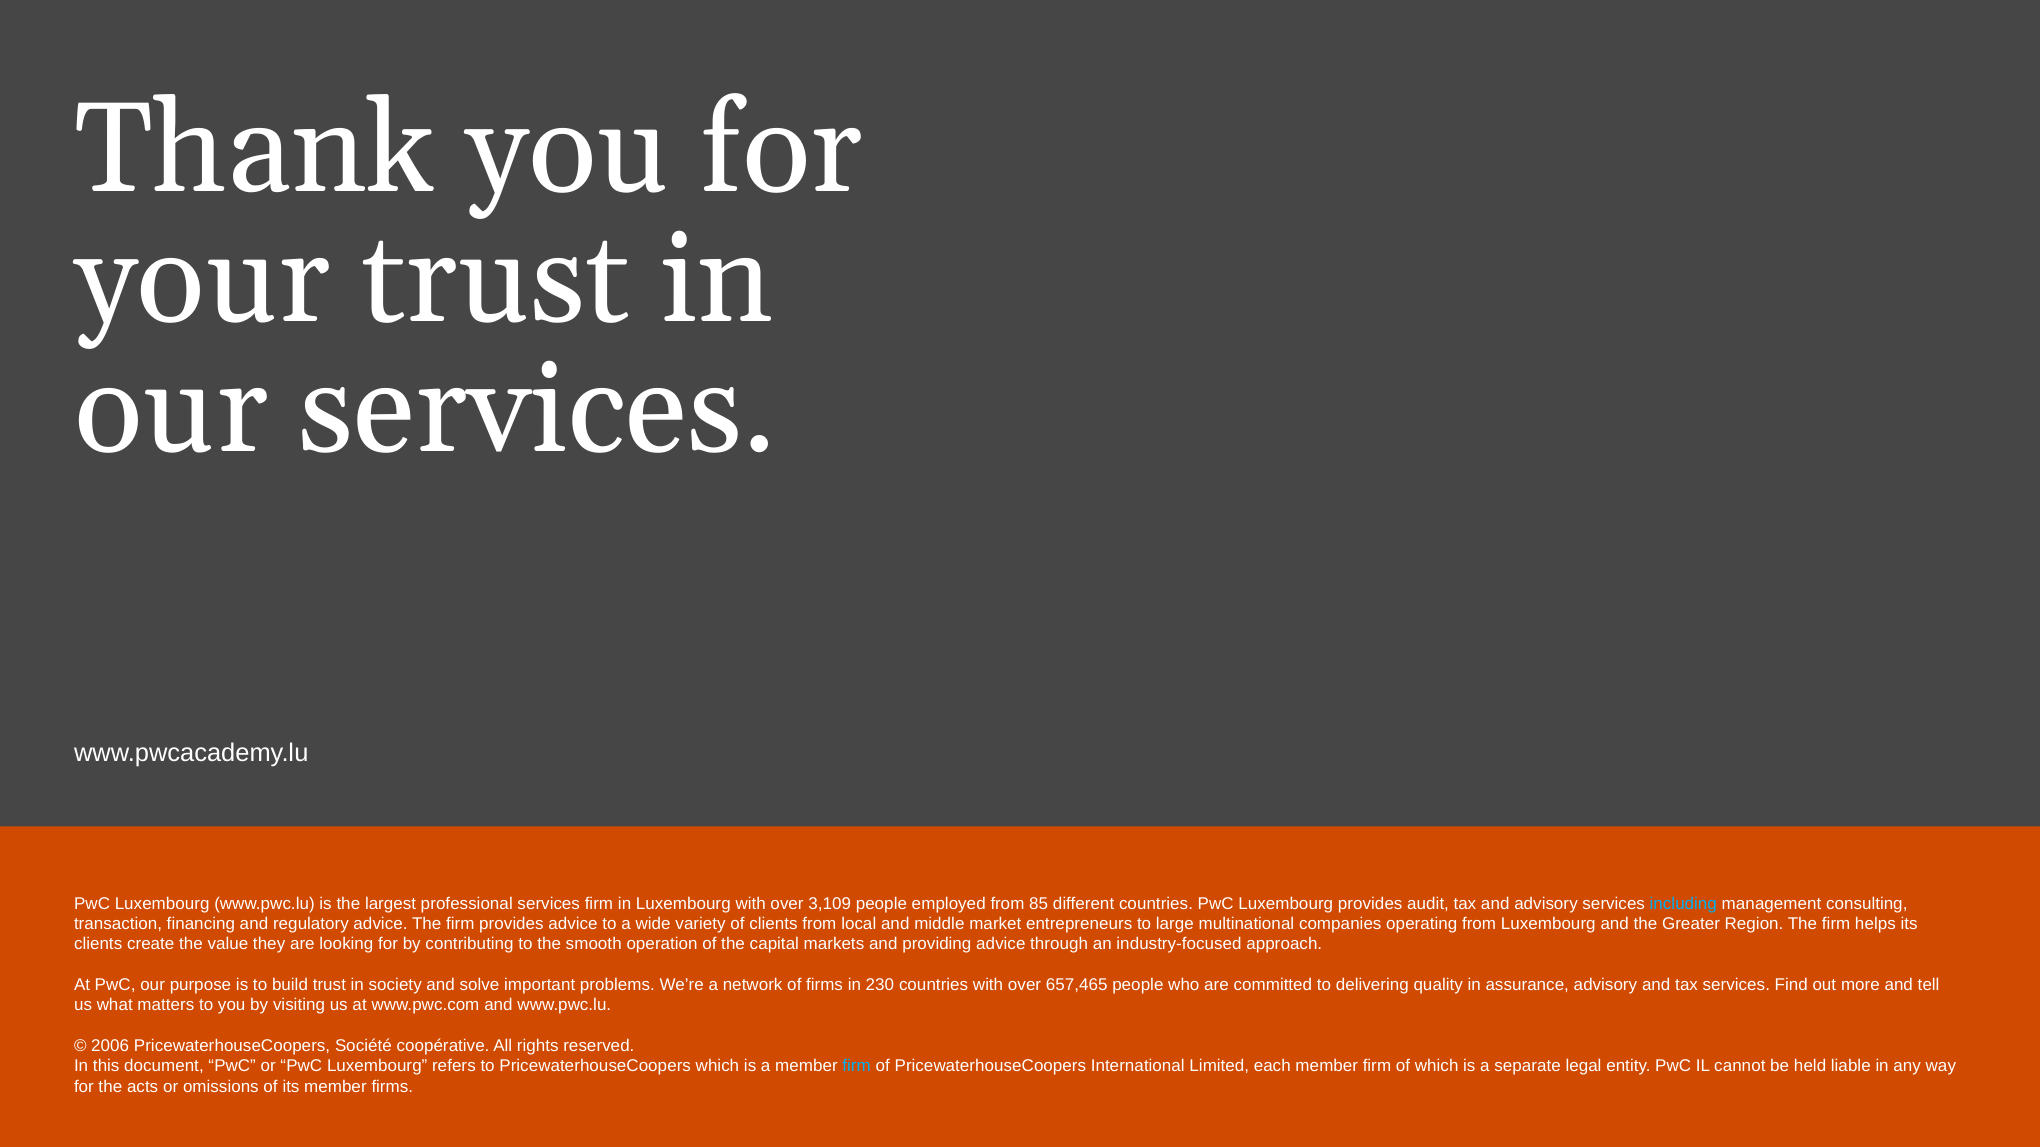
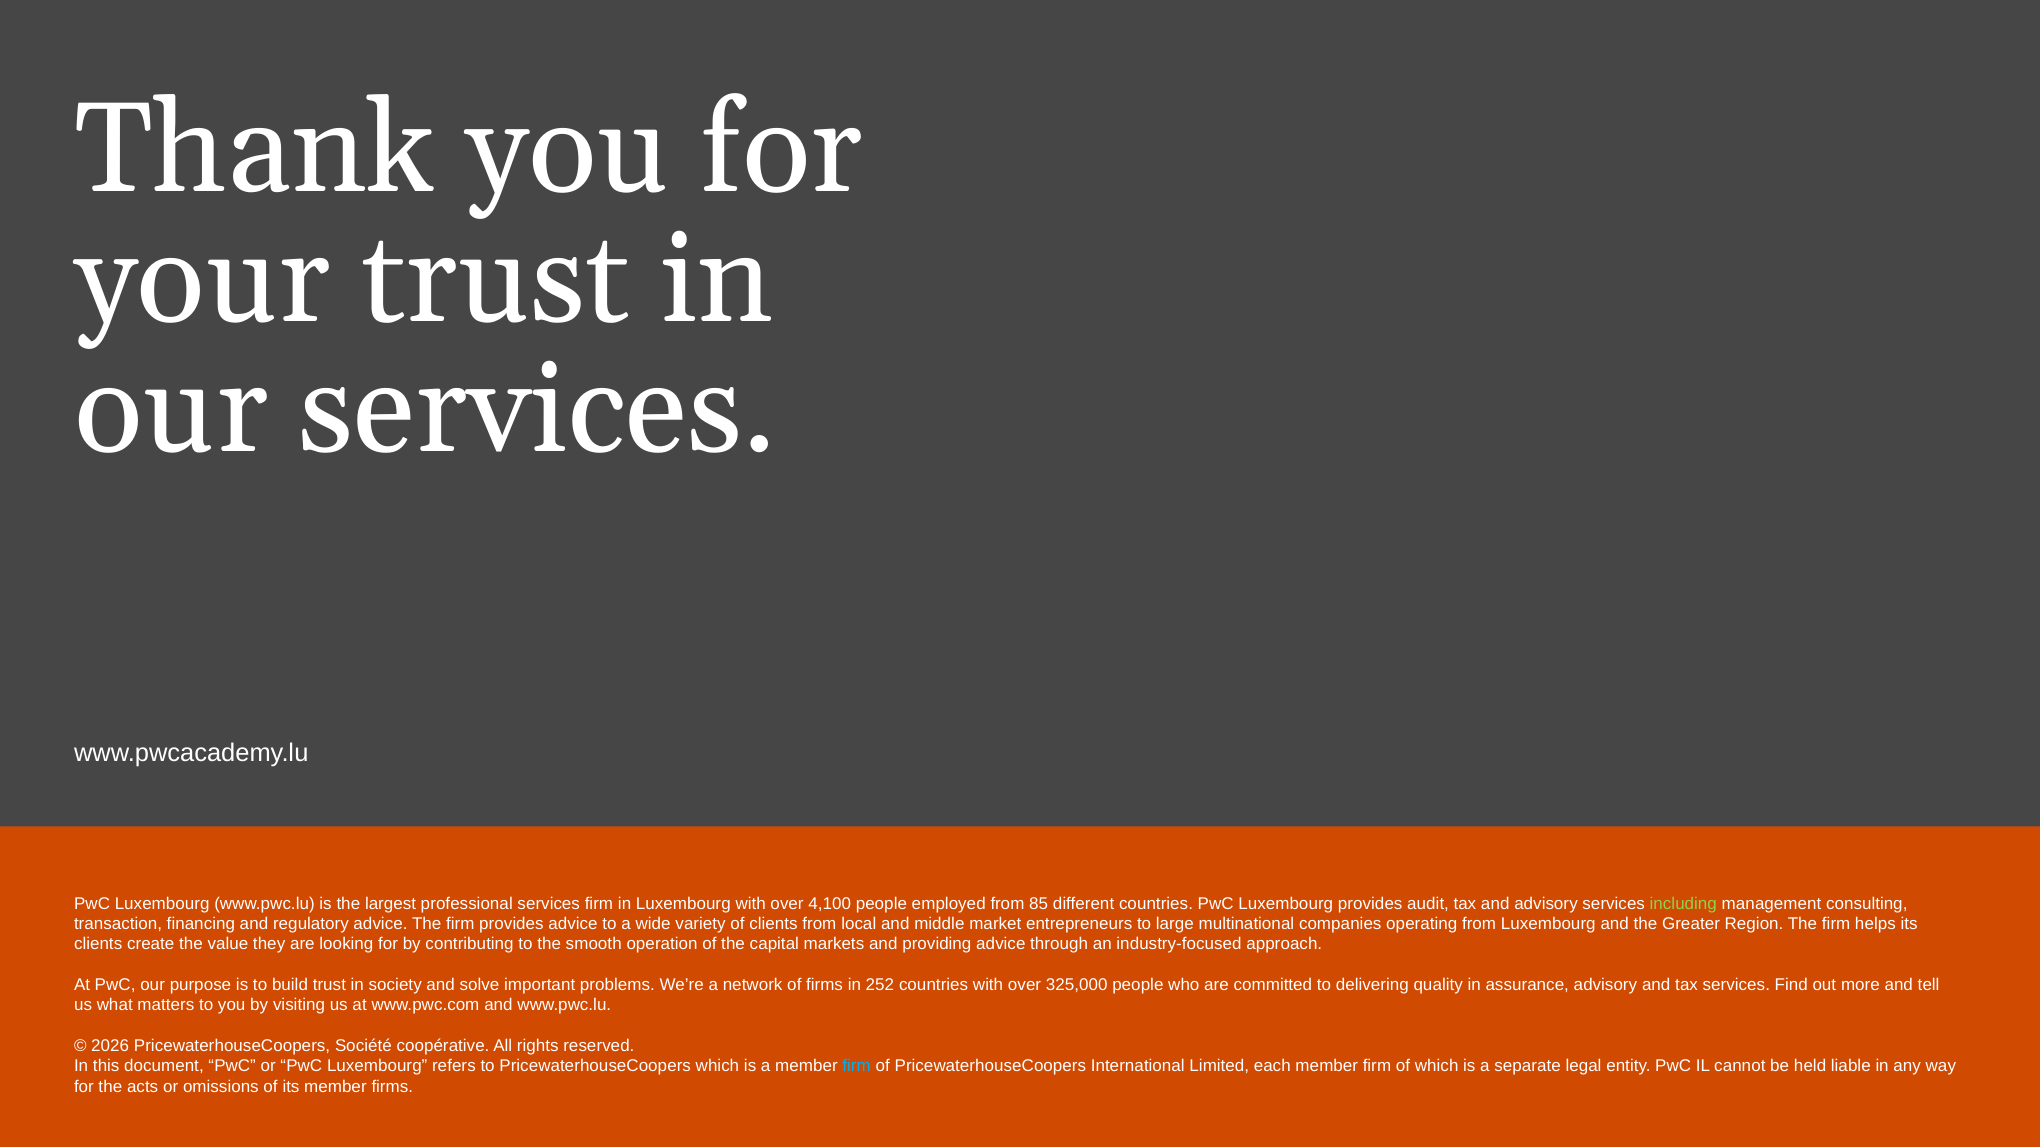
3,109: 3,109 -> 4,100 (830, 904)
including colour: light blue -> light green (1683, 904)
230: 230 -> 252 (880, 985)
657,465: 657,465 -> 325,000 (1077, 985)
2006: 2006 -> 2026 (110, 1046)
